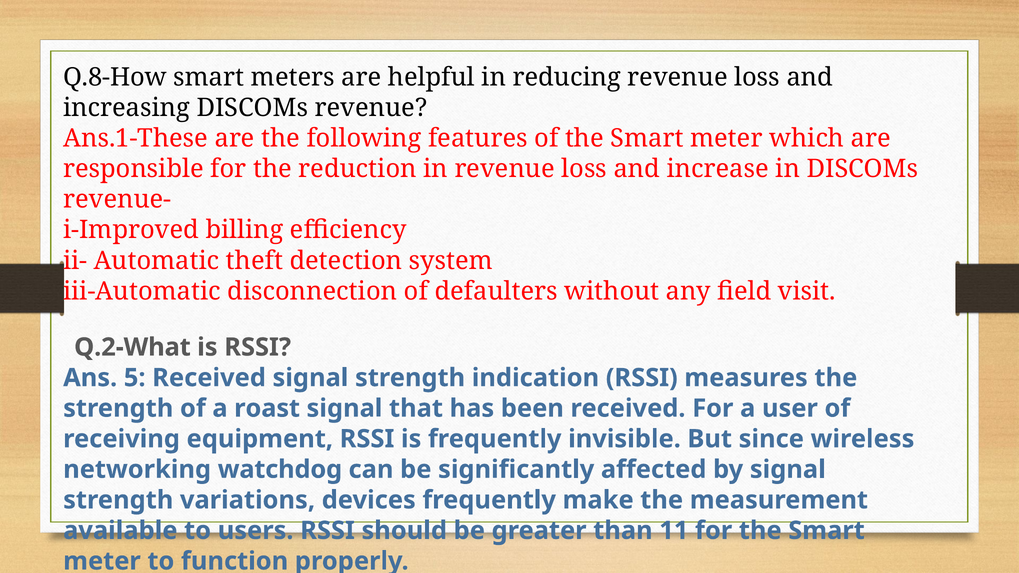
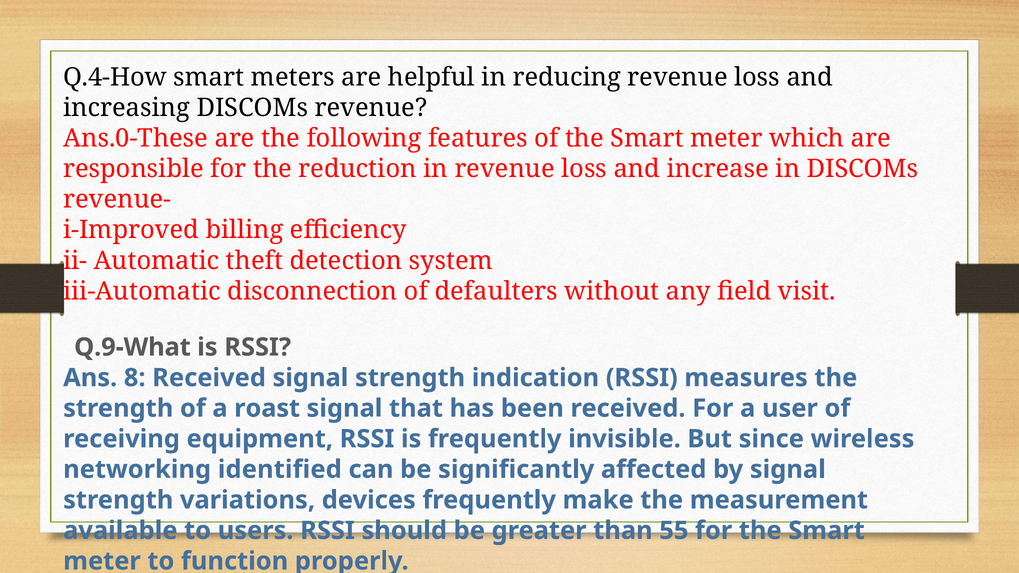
Q.8-How: Q.8-How -> Q.4-How (115, 77)
Ans.1-These: Ans.1-These -> Ans.0-These (136, 138)
Q.2-What: Q.2-What -> Q.9-What (132, 347)
5: 5 -> 8 (135, 378)
watchdog: watchdog -> identified (280, 470)
11: 11 -> 55 (674, 531)
